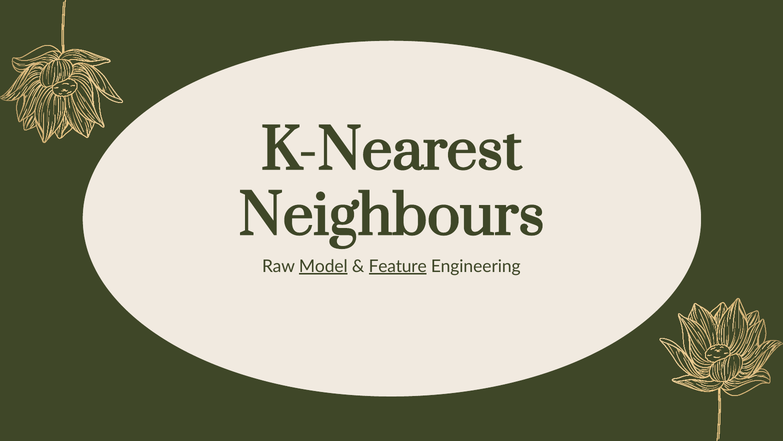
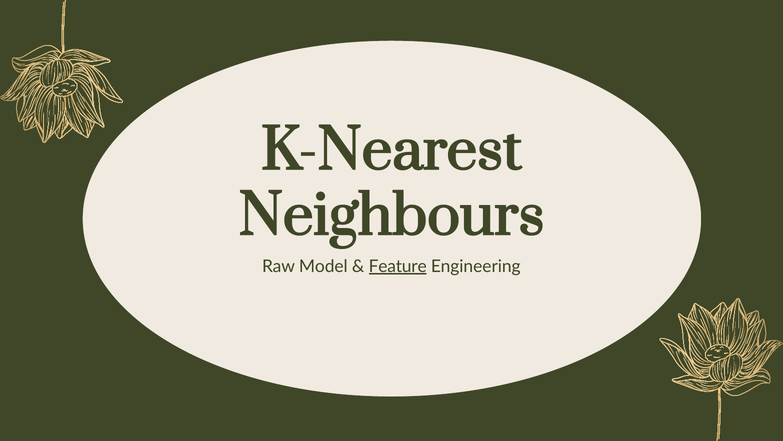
Model underline: present -> none (323, 266)
